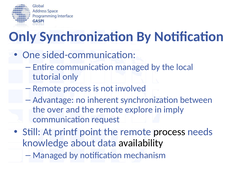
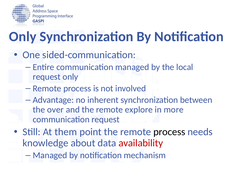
tutorial: tutorial -> request (47, 77)
imply: imply -> more (174, 110)
printf: printf -> them (66, 132)
availability colour: black -> red (141, 143)
